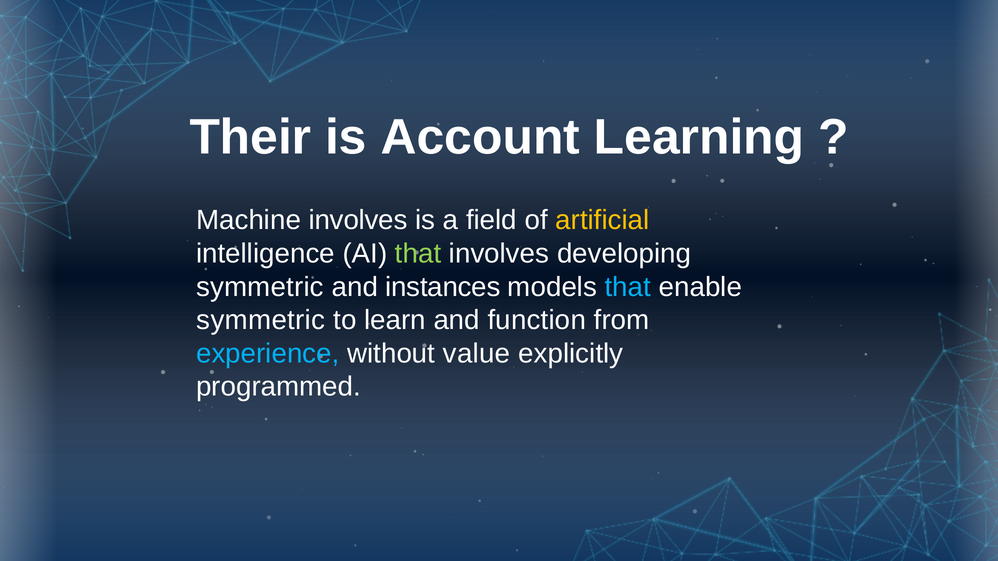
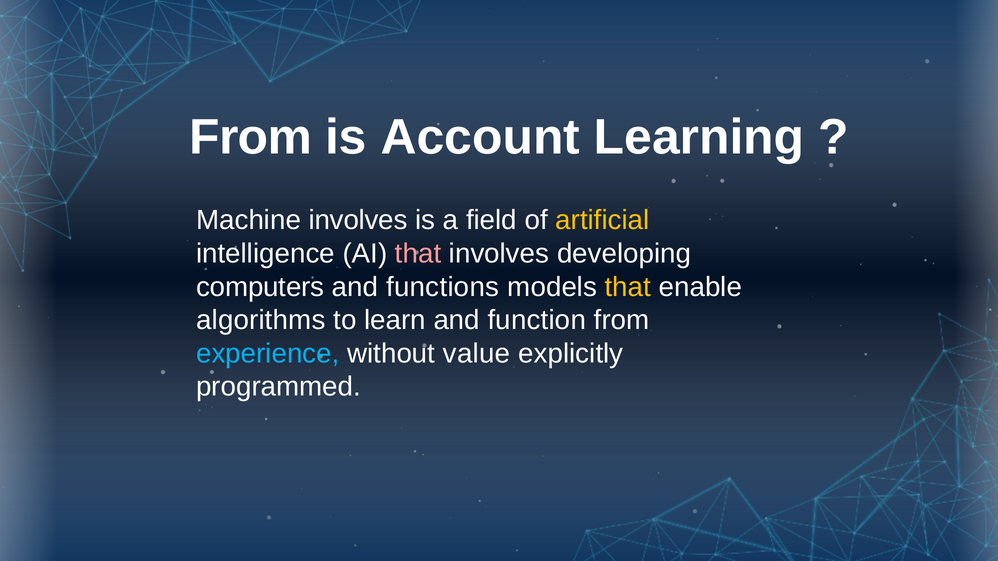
Their: Their -> From (251, 137)
that colour: light green -> pink (418, 254)
symmetric: symmetric -> computers (260, 287)
instances: instances -> functions (443, 287)
that colour: light blue -> yellow (628, 287)
symmetric: symmetric -> algorithms (261, 320)
